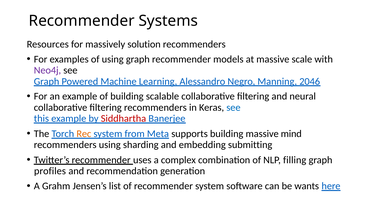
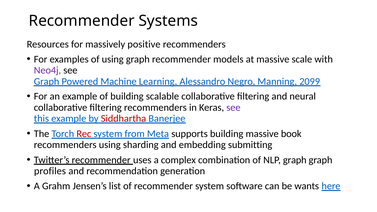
solution: solution -> positive (144, 44)
2046: 2046 -> 2099 (310, 81)
see colour: blue -> purple (233, 107)
Rec colour: orange -> red (84, 134)
mind: mind -> book (291, 134)
NLP filling: filling -> graph (295, 160)
